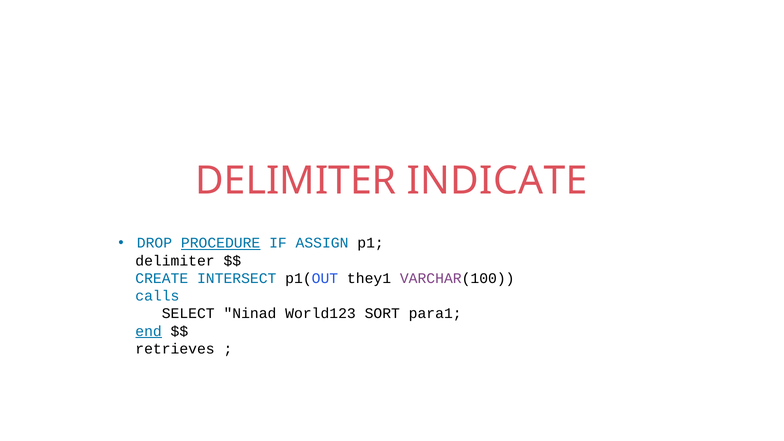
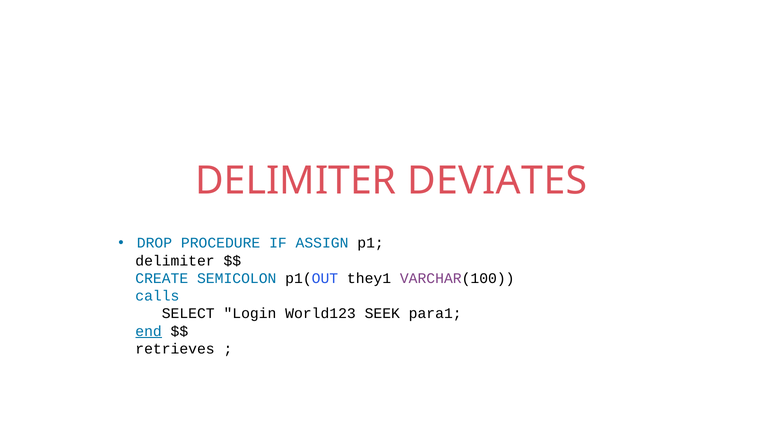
INDICATE: INDICATE -> DEVIATES (497, 181)
PROCEDURE underline: present -> none (221, 243)
INTERSECT: INTERSECT -> SEMICOLON (237, 278)
Ninad: Ninad -> Login (250, 314)
SORT: SORT -> SEEK (382, 314)
